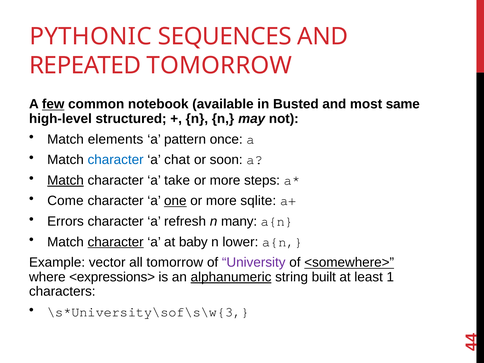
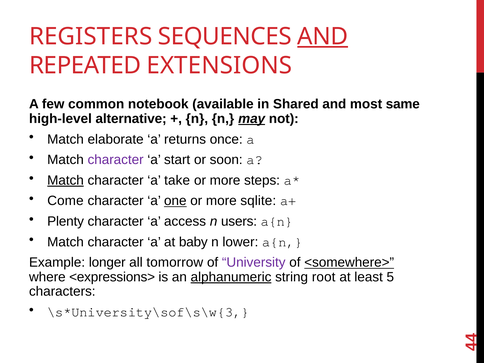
PYTHONIC: PYTHONIC -> REGISTERS (91, 36)
AND underline: none -> present (323, 36)
REPEATED TOMORROW: TOMORROW -> EXTENSIONS (219, 65)
few underline: present -> none (53, 104)
Busted: Busted -> Shared (296, 104)
structured: structured -> alternative (131, 119)
may underline: none -> present (252, 119)
elements: elements -> elaborate (116, 139)
pattern: pattern -> returns (185, 139)
character colour: blue -> purple (116, 160)
chat: chat -> start (177, 160)
Errors: Errors -> Plenty (66, 221)
refresh: refresh -> access (185, 221)
many: many -> users (239, 221)
character underline: present -> none (116, 242)
vector: vector -> longer (107, 263)
built: built -> root (324, 277)
1: 1 -> 5 (390, 277)
